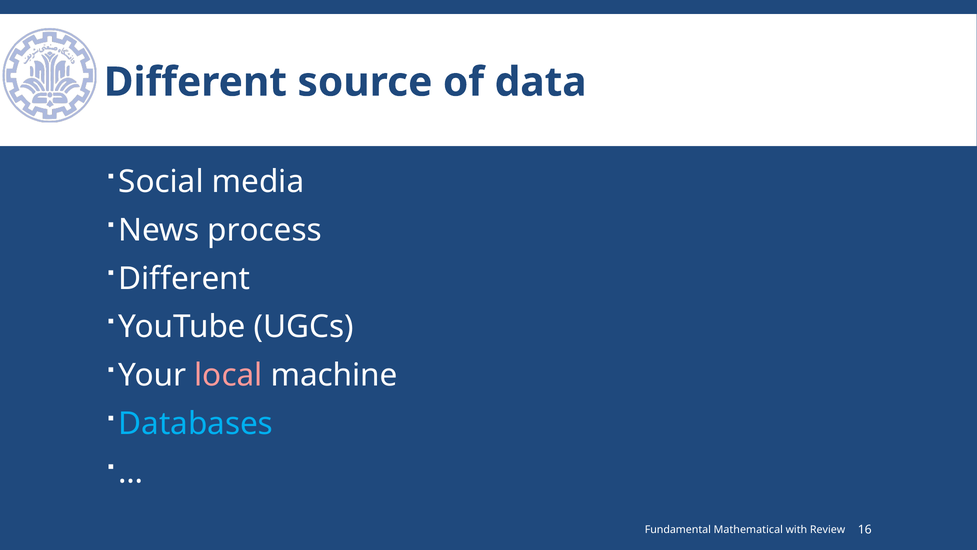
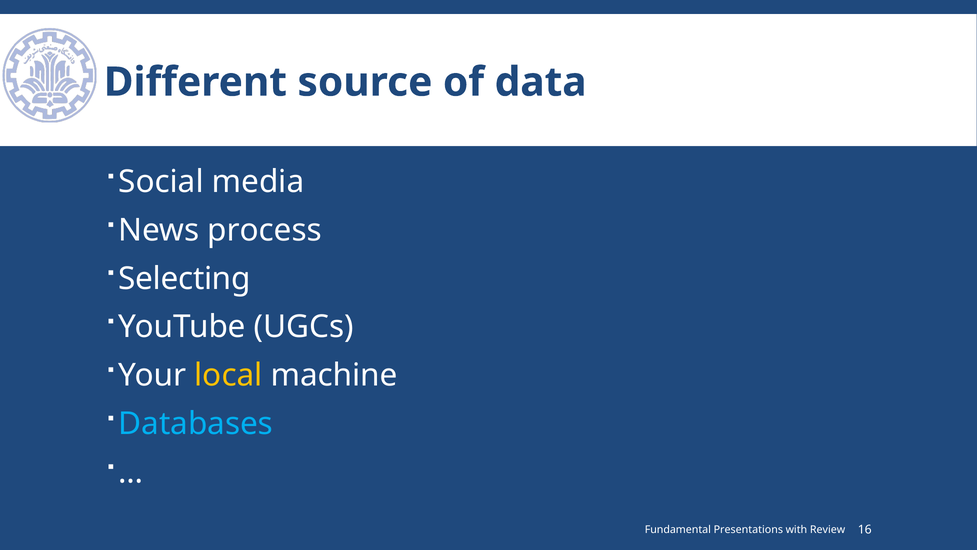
Different: Different -> Selecting (184, 278)
local colour: pink -> yellow (228, 375)
Mathematical: Mathematical -> Presentations (748, 529)
